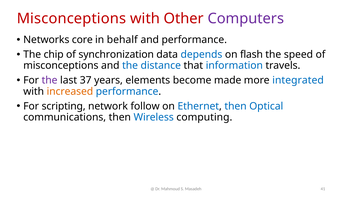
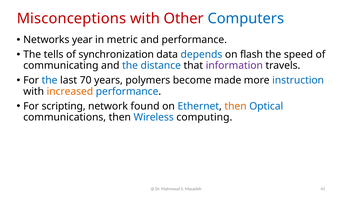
Computers colour: purple -> blue (246, 19)
core: core -> year (82, 40)
behalf: behalf -> metric (122, 40)
chip: chip -> tells (54, 55)
misconceptions: misconceptions -> communicating (61, 66)
information colour: blue -> purple (234, 66)
the colour: purple -> blue (50, 80)
37: 37 -> 70 (86, 80)
elements: elements -> polymers (148, 80)
integrated: integrated -> instruction (298, 80)
follow: follow -> found (145, 106)
then colour: blue -> orange (236, 106)
